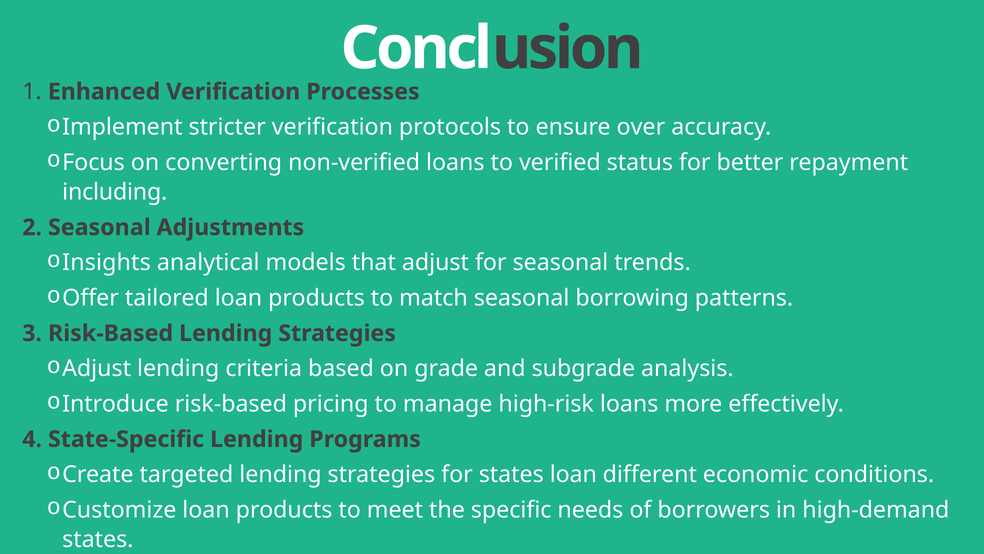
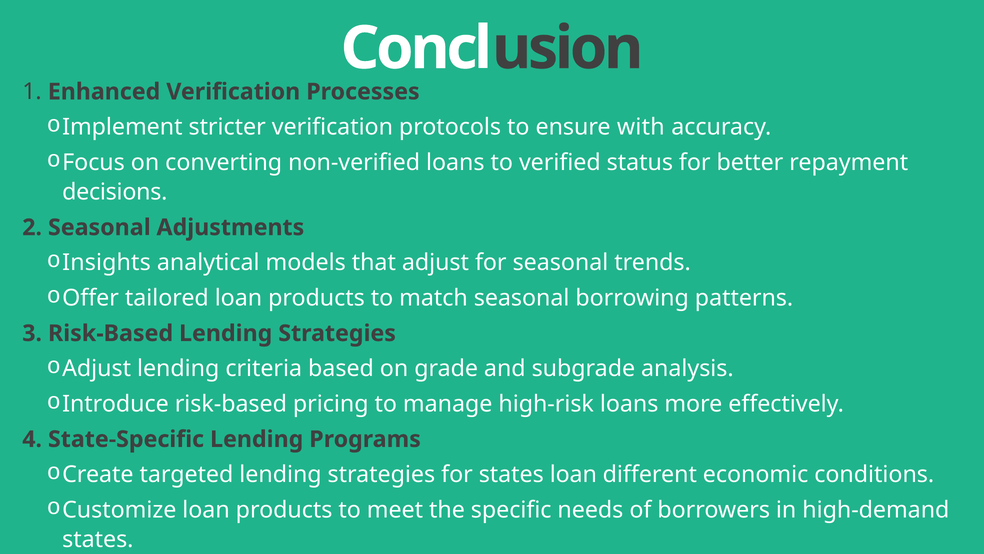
over: over -> with (641, 127)
including: including -> decisions (115, 192)
